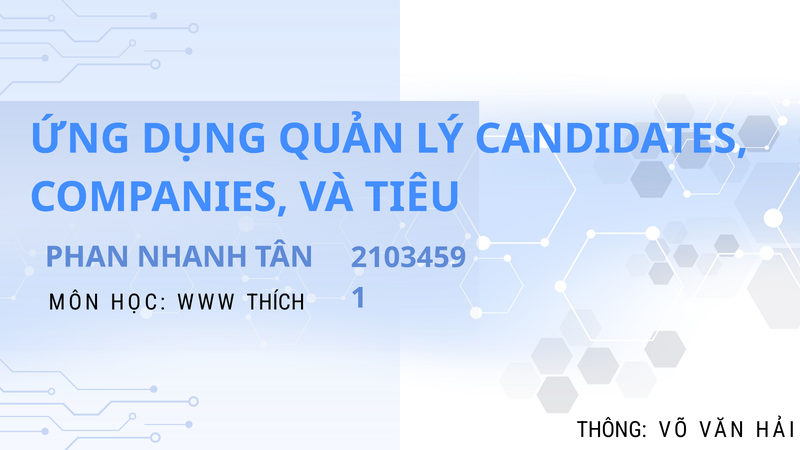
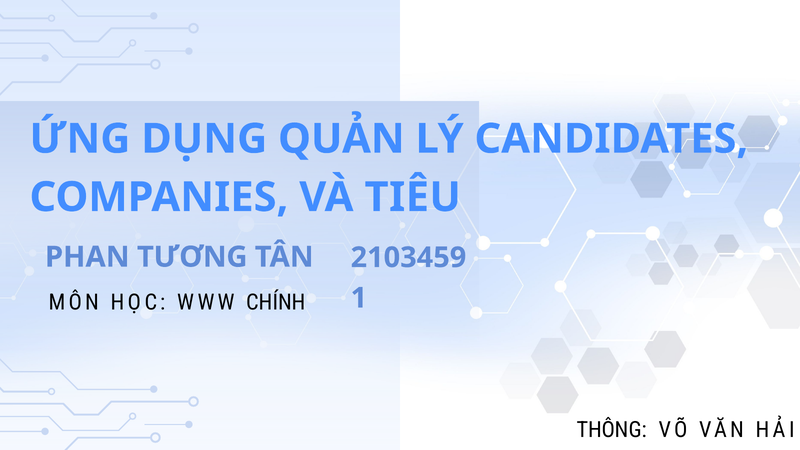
NHANH: NHANH -> TƯƠNG (192, 257)
THÍCH: THÍCH -> CHÍNH (276, 302)
